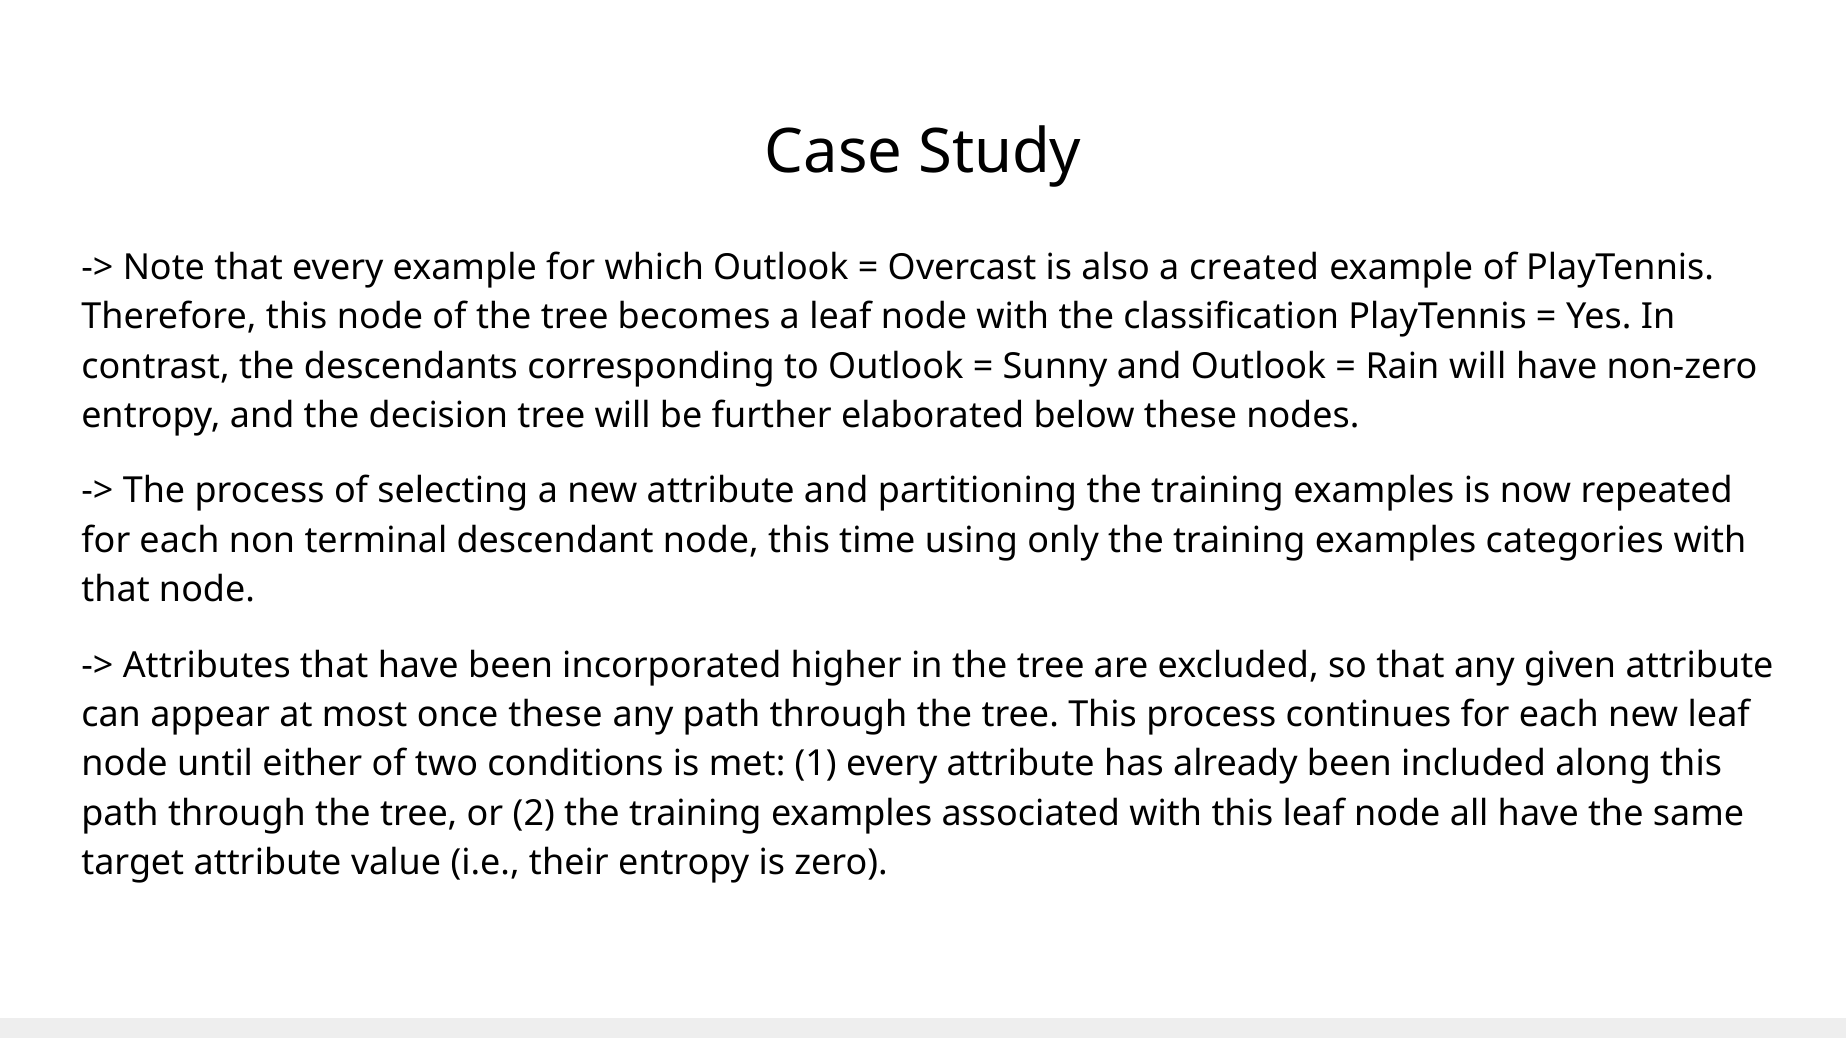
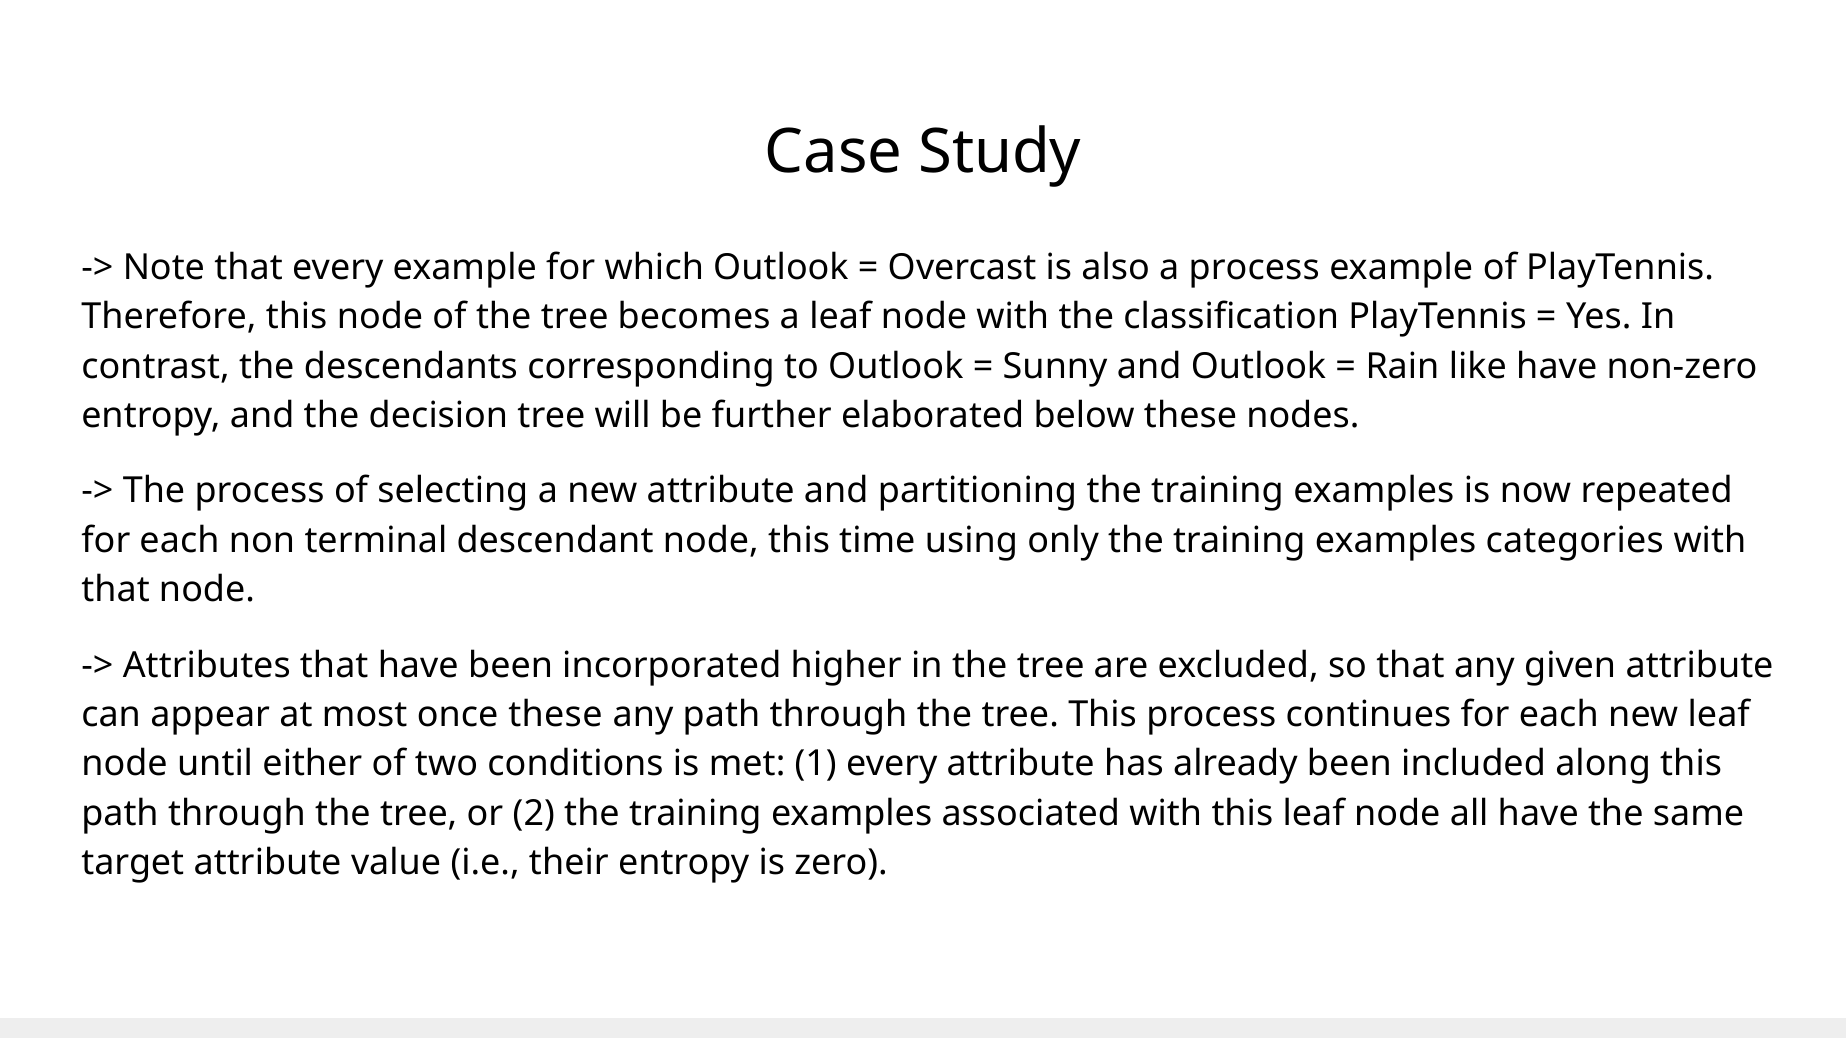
a created: created -> process (1254, 268)
Rain will: will -> like (1478, 367)
